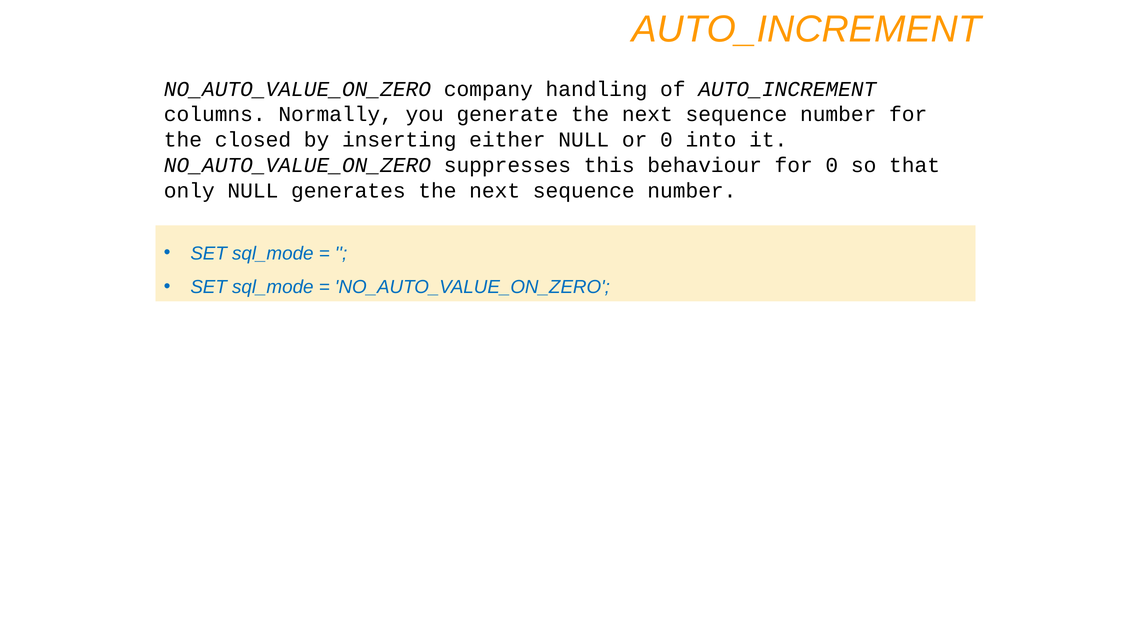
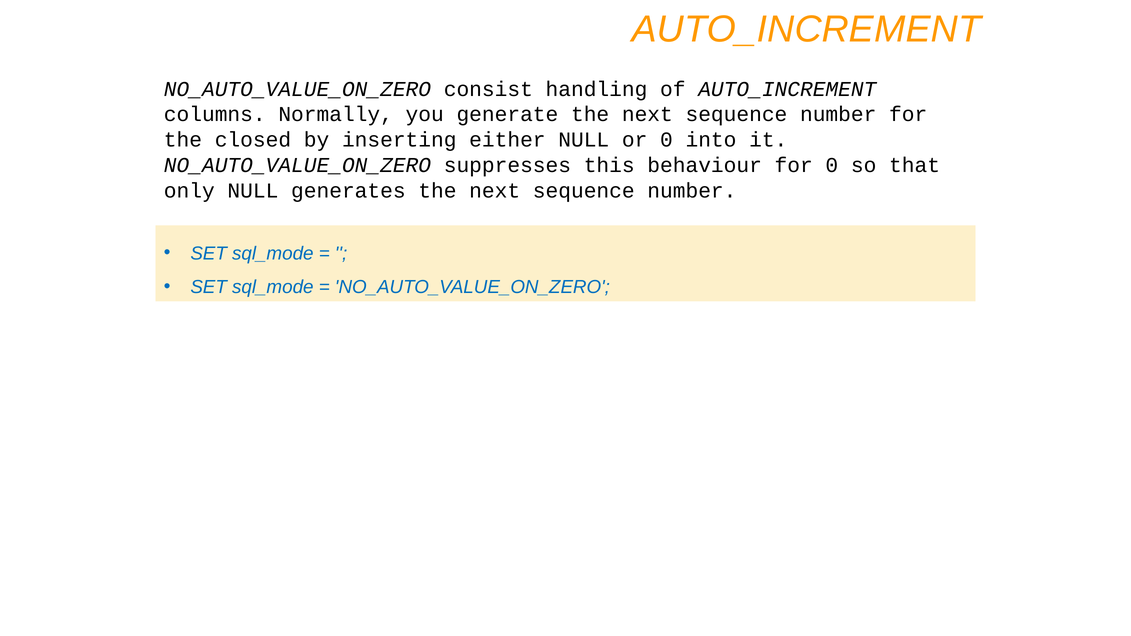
company: company -> consist (488, 89)
